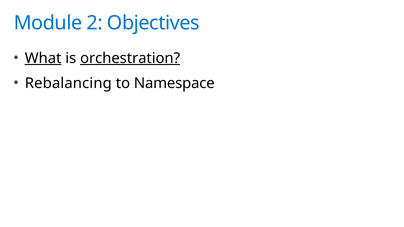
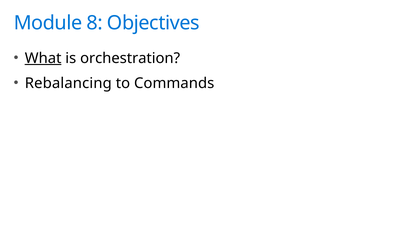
2: 2 -> 8 (95, 23)
orchestration underline: present -> none (130, 58)
Namespace: Namespace -> Commands (174, 83)
